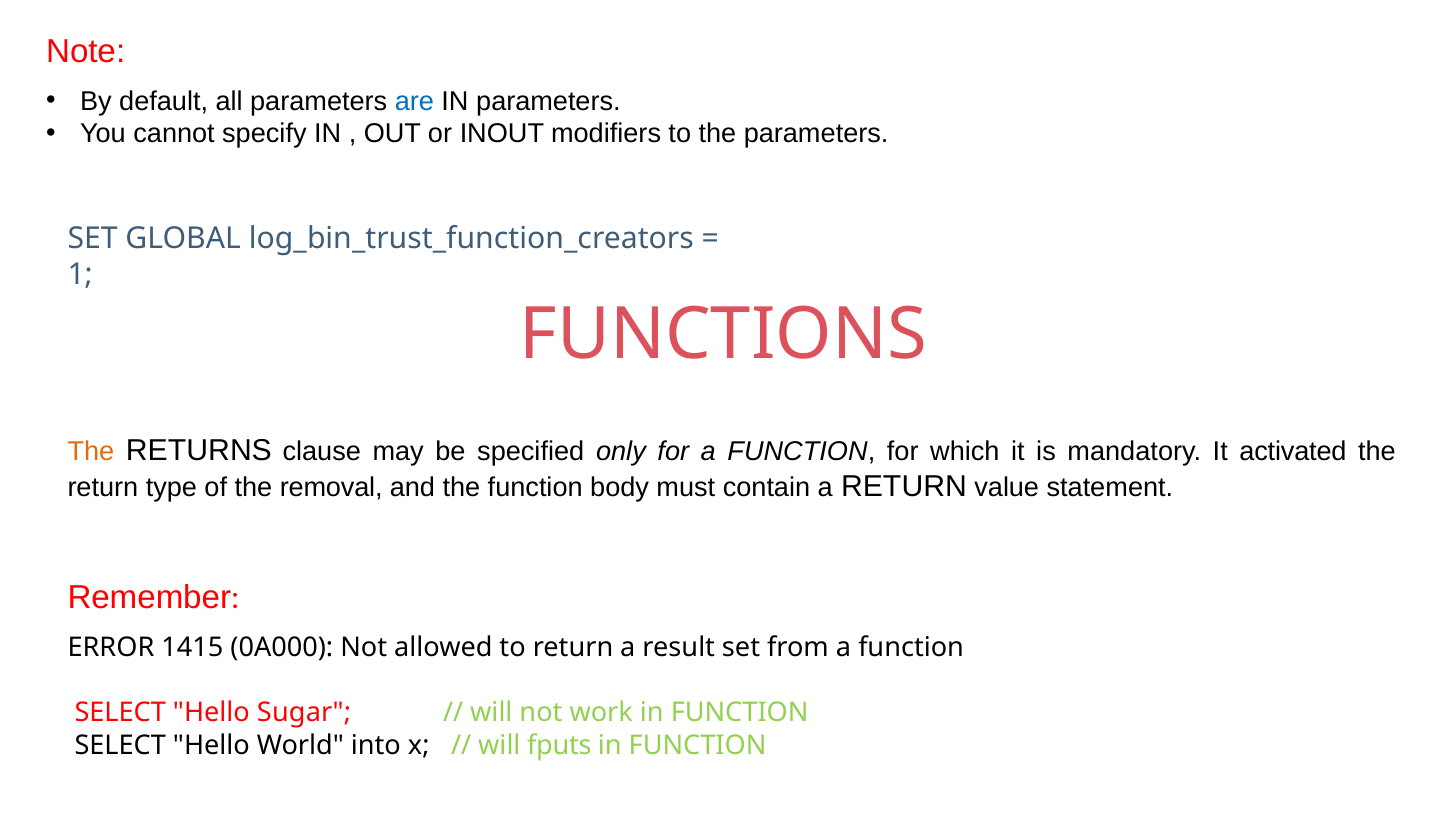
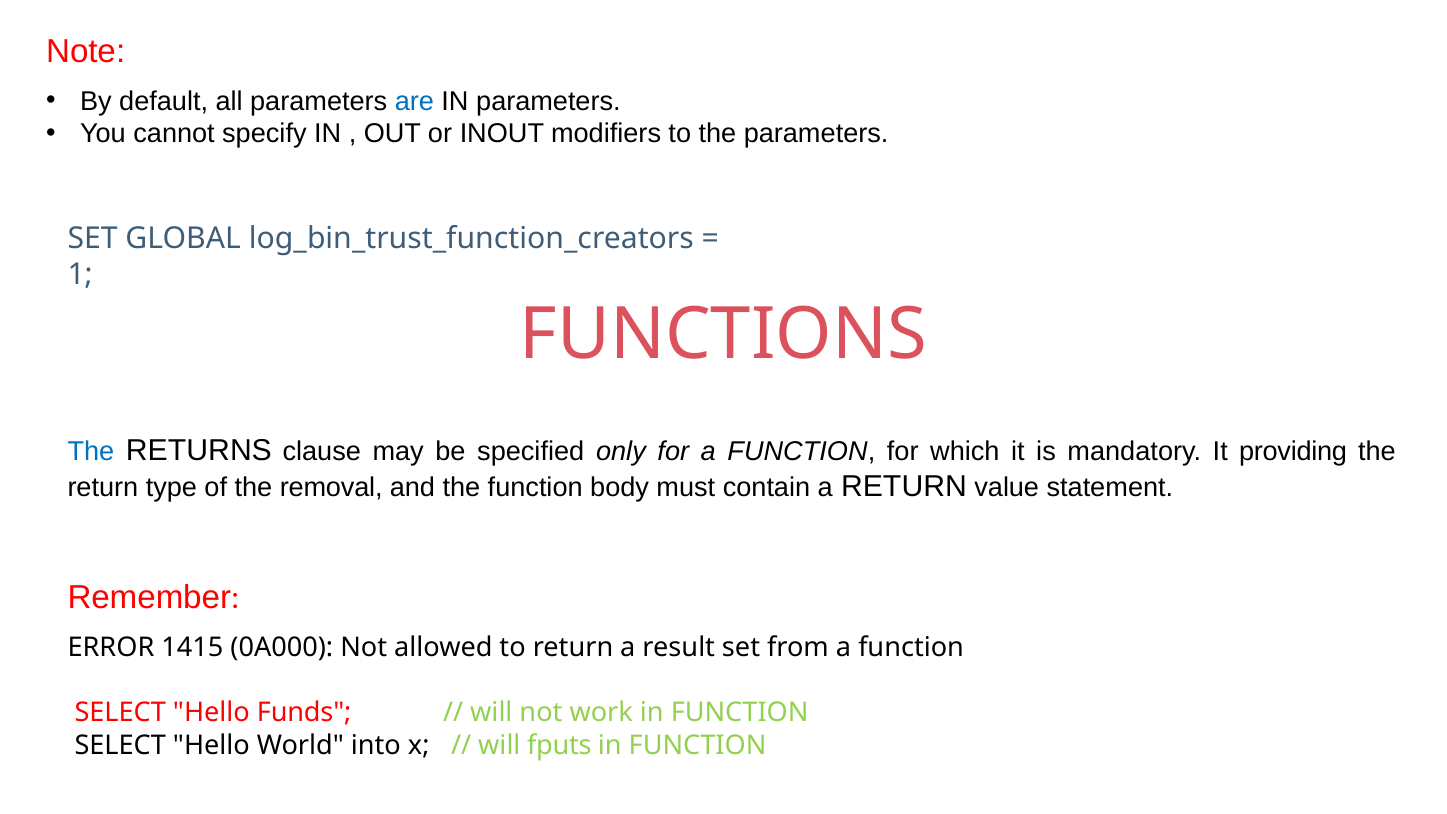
The colour: orange -> blue (91, 452)
activated: activated -> providing (1293, 452)
Sugar: Sugar -> Funds (304, 713)
